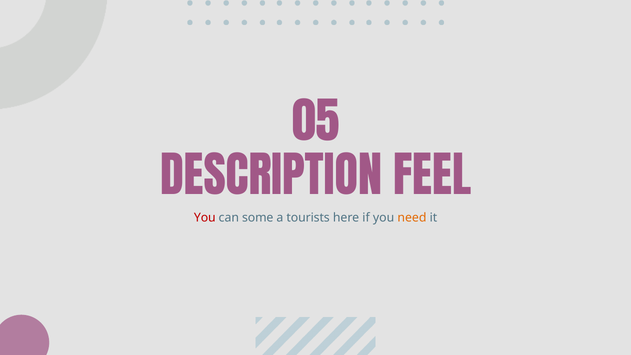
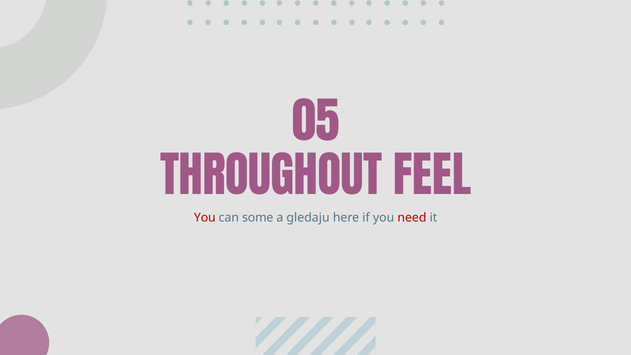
DESCRIPTION: DESCRIPTION -> THROUGHOUT (271, 178)
tourists: tourists -> gledaju (308, 218)
need colour: orange -> red (412, 218)
